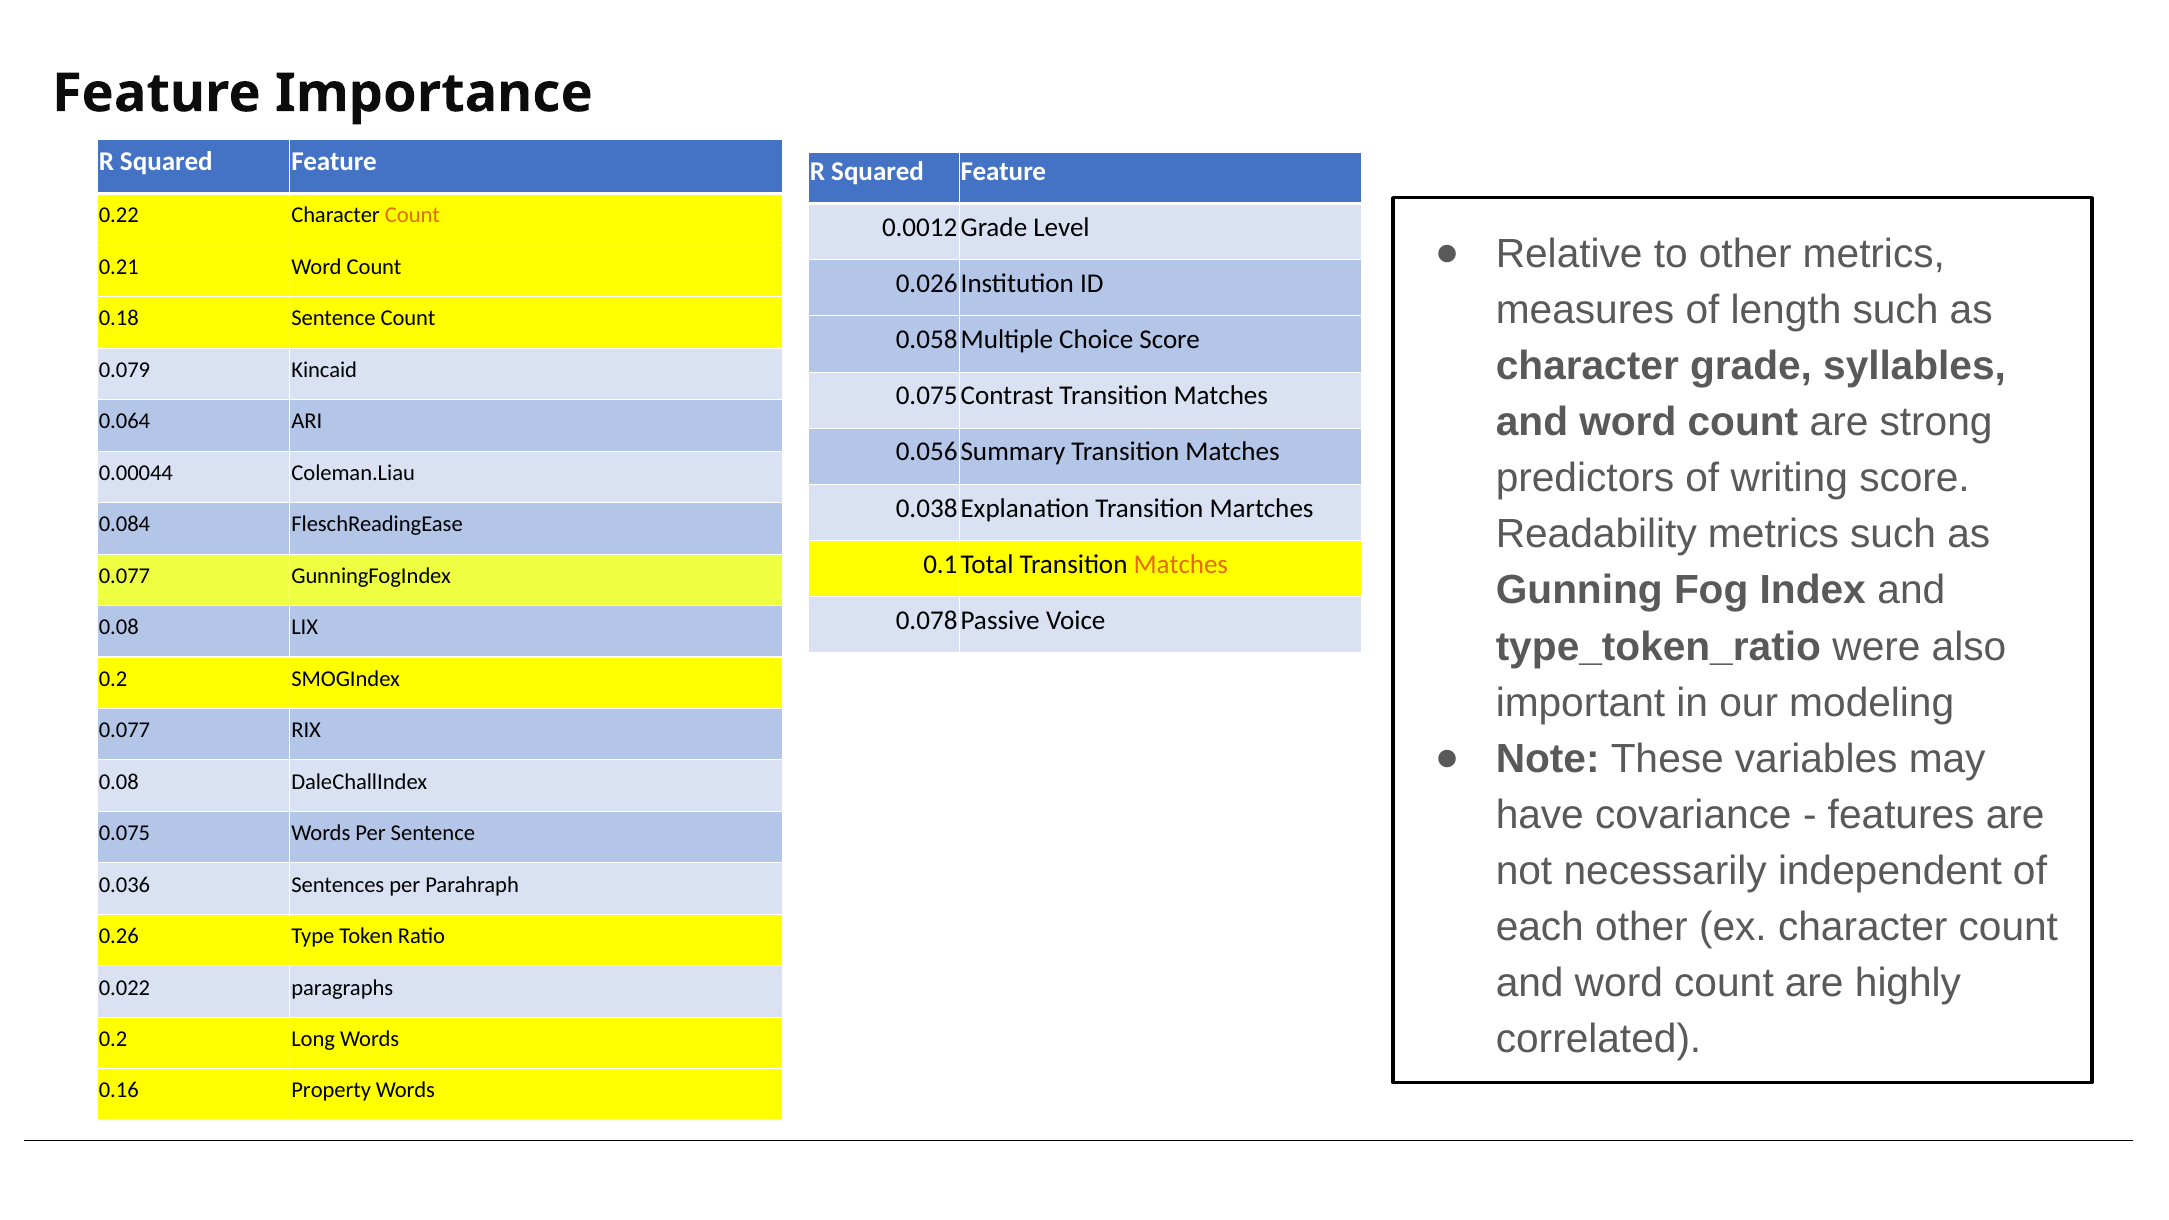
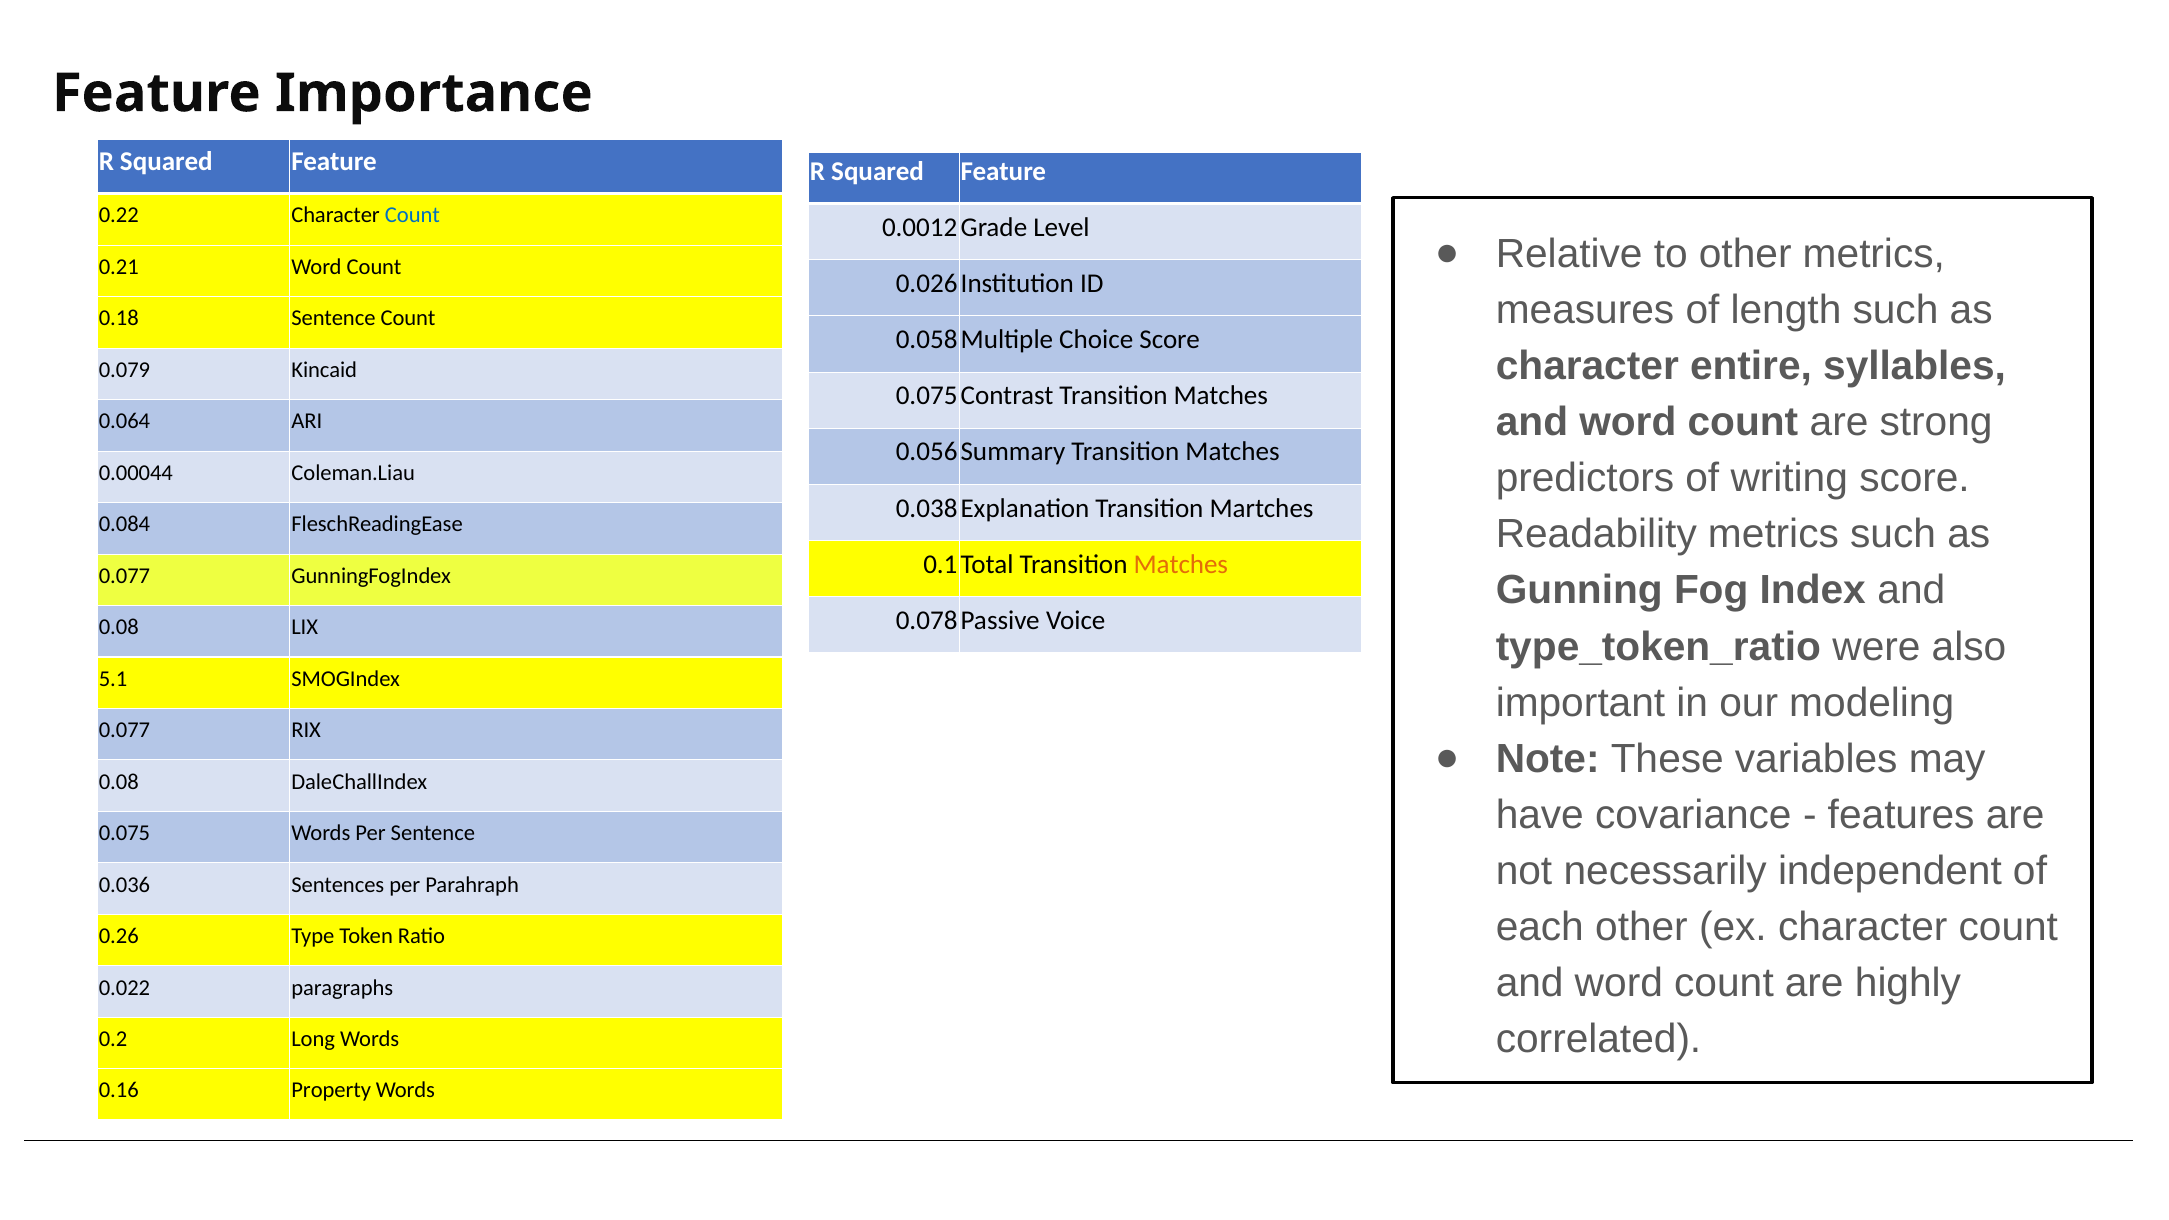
Count colour: orange -> blue (412, 215)
grade: grade -> entire (1751, 366)
0.2: 0.2 -> 5.1 (113, 679)
